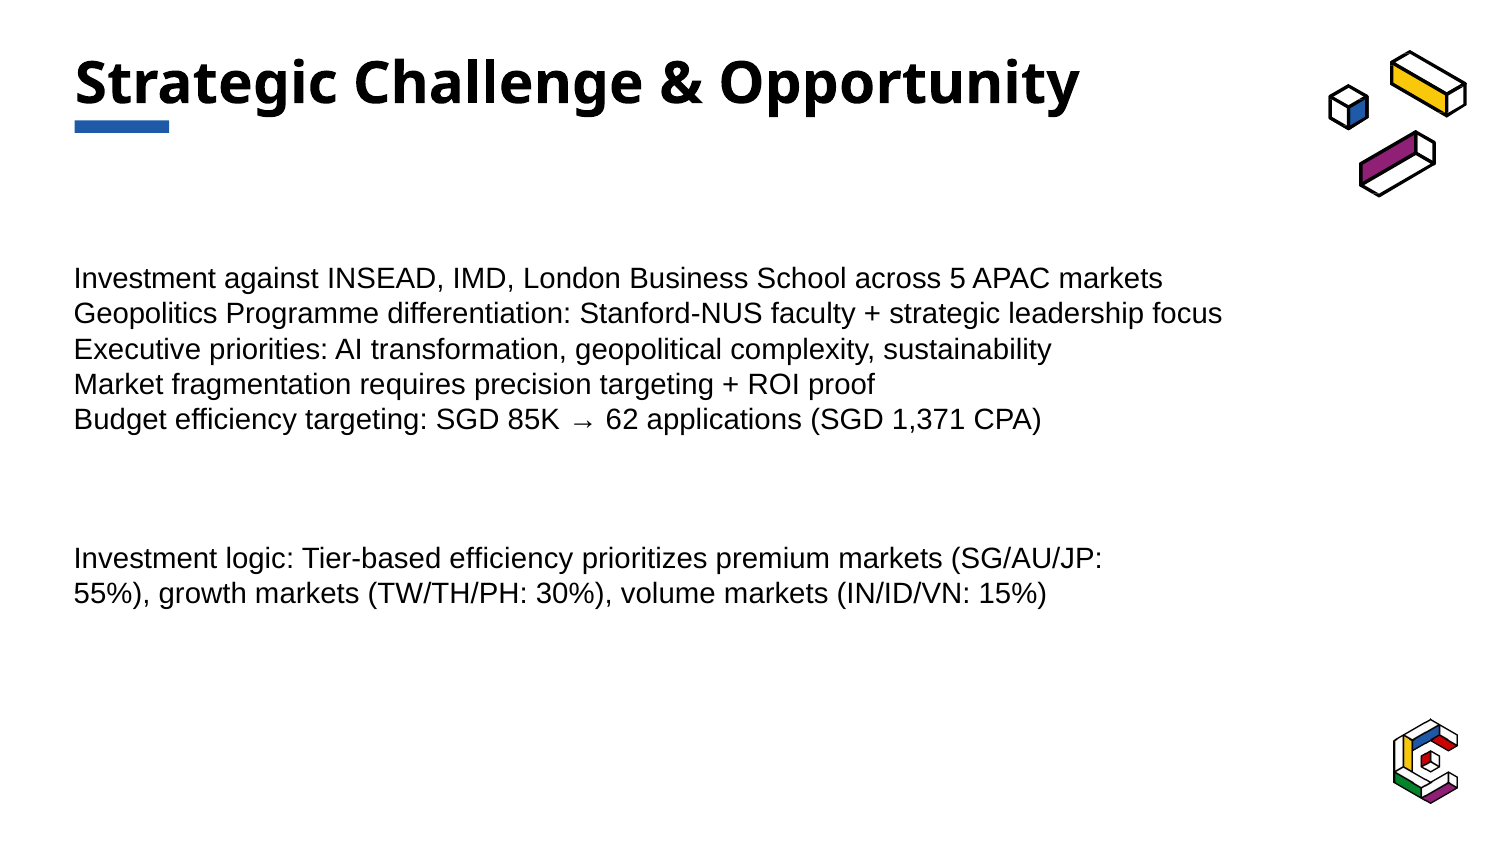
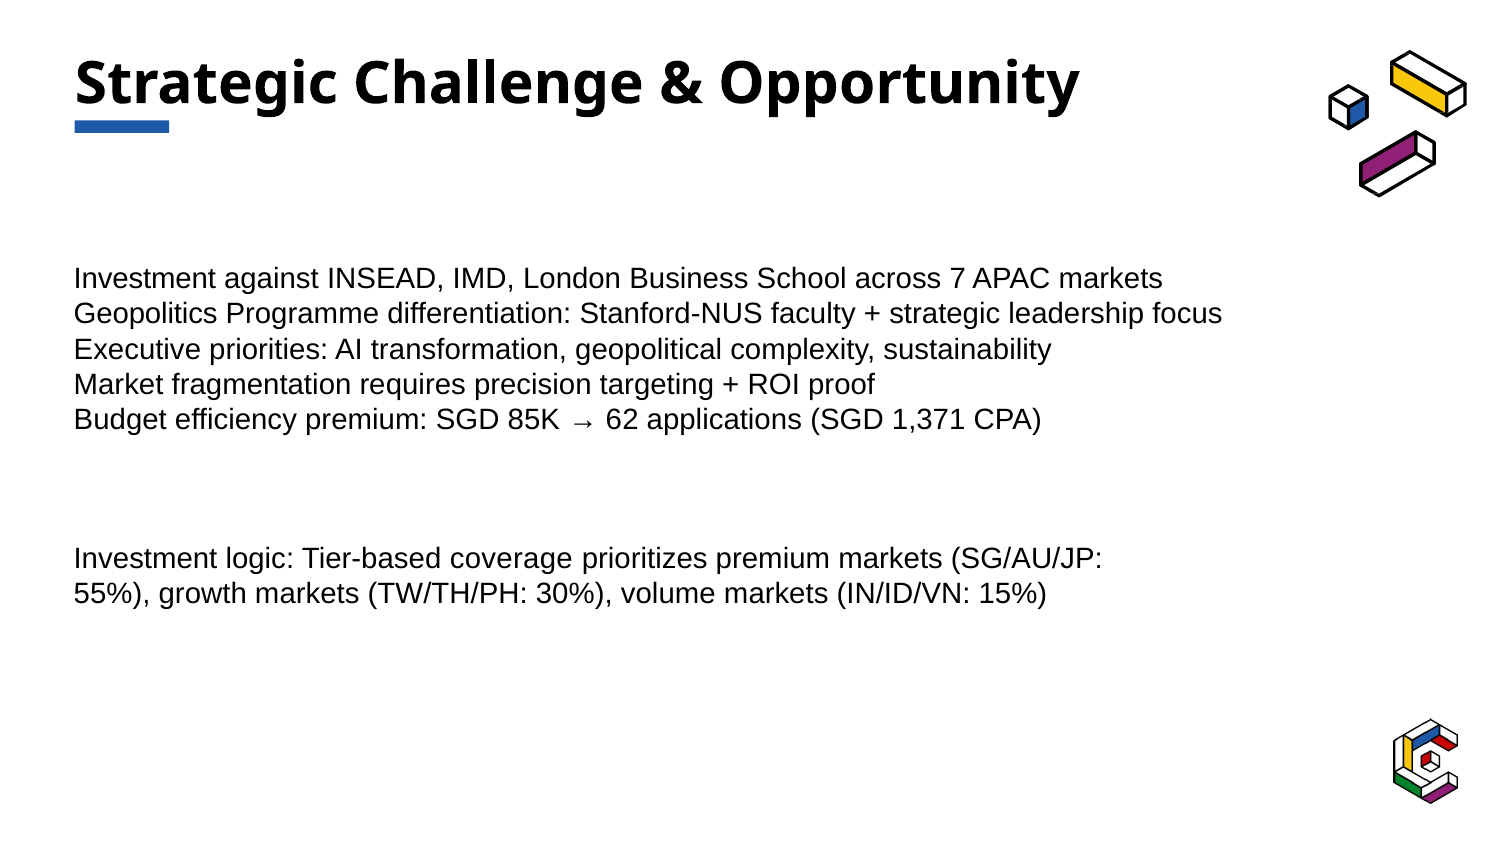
5: 5 -> 7 (958, 279)
efficiency targeting: targeting -> premium (366, 420)
Tier-based efficiency: efficiency -> coverage (511, 559)
